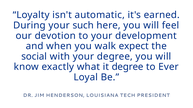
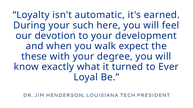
social: social -> these (34, 57)
it degree: degree -> turned (127, 67)
